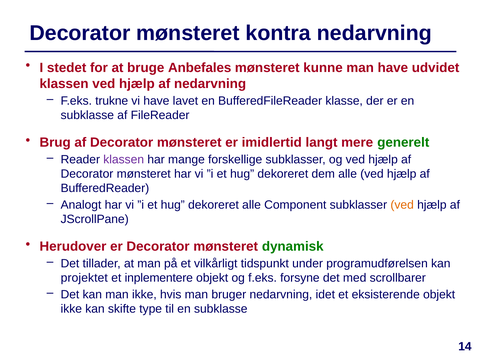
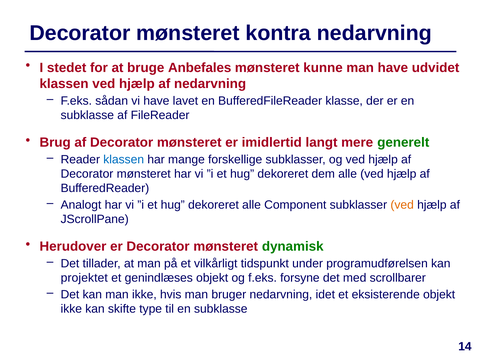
trukne: trukne -> sådan (112, 101)
klassen colour: purple -> blue (124, 160)
inplementere: inplementere -> genindlæses (159, 279)
